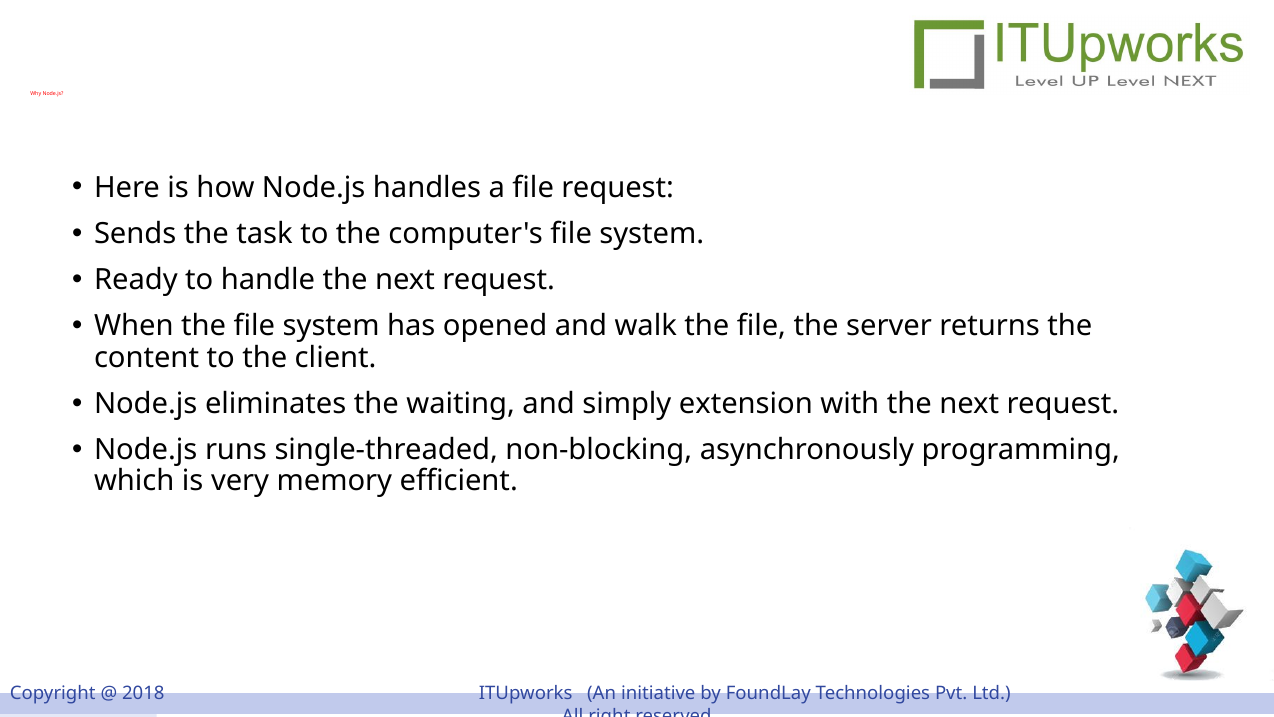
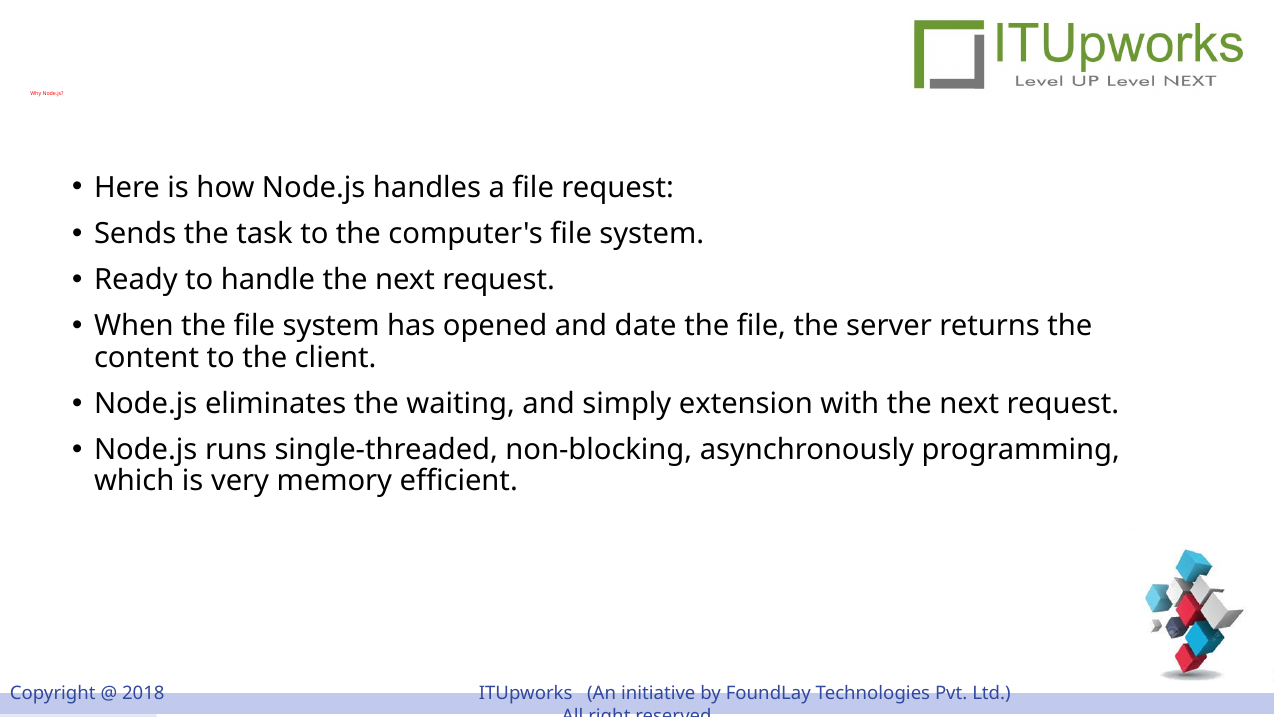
walk: walk -> date (646, 326)
